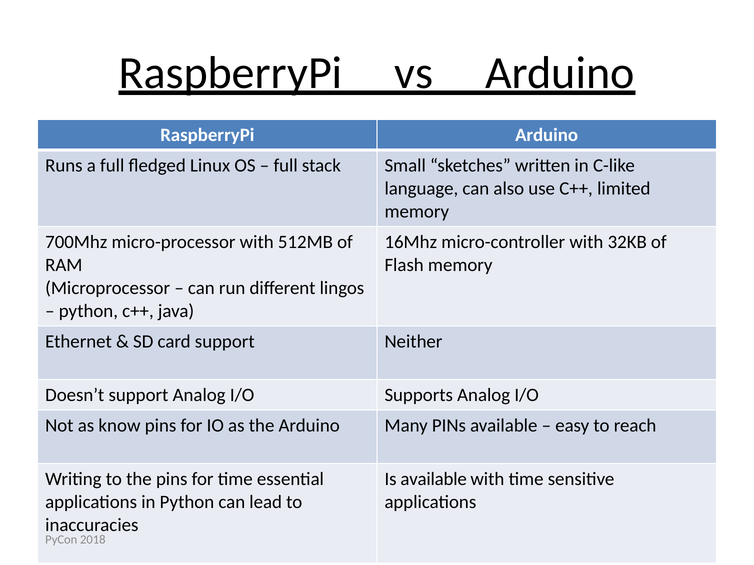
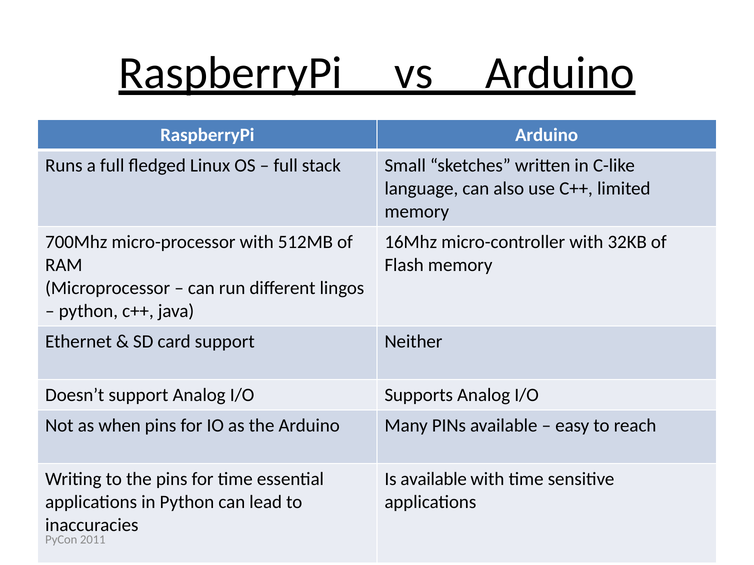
know: know -> when (120, 426)
2018: 2018 -> 2011 (93, 540)
